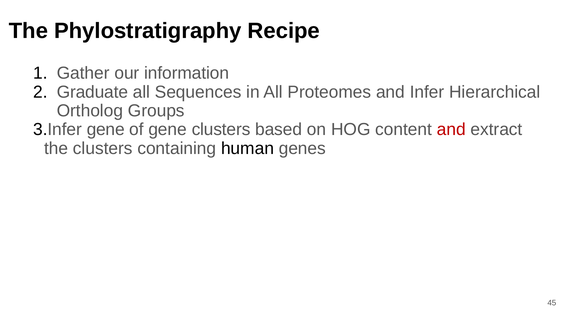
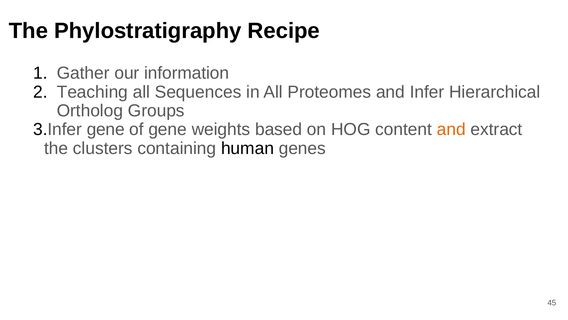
Graduate: Graduate -> Teaching (92, 92)
gene clusters: clusters -> weights (221, 129)
and colour: red -> orange (451, 129)
